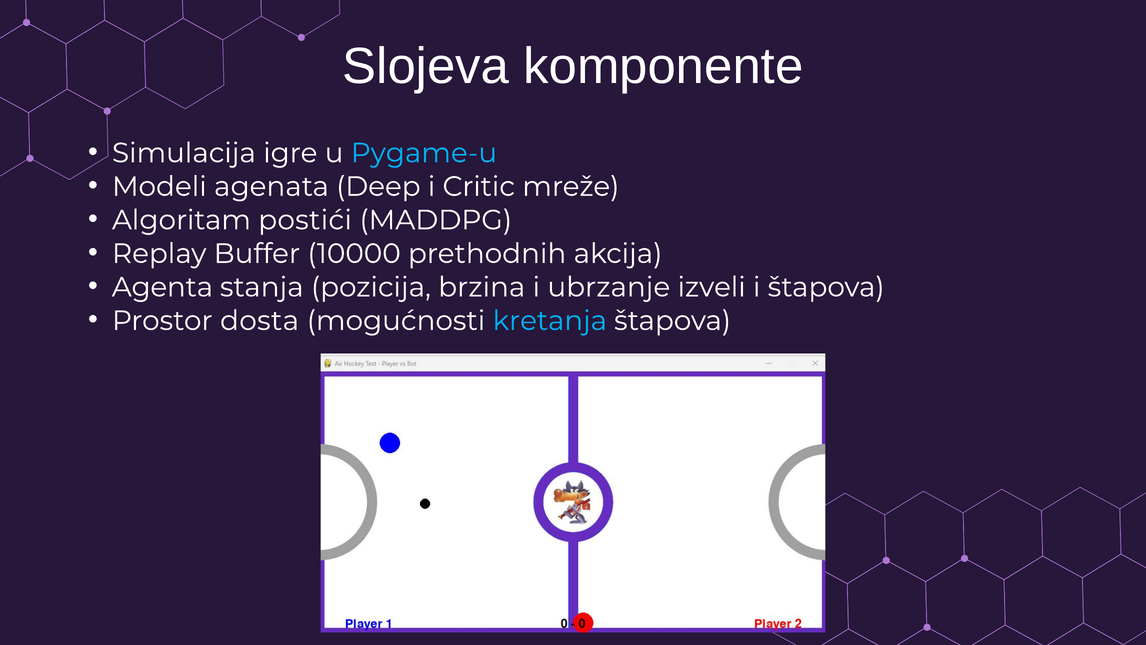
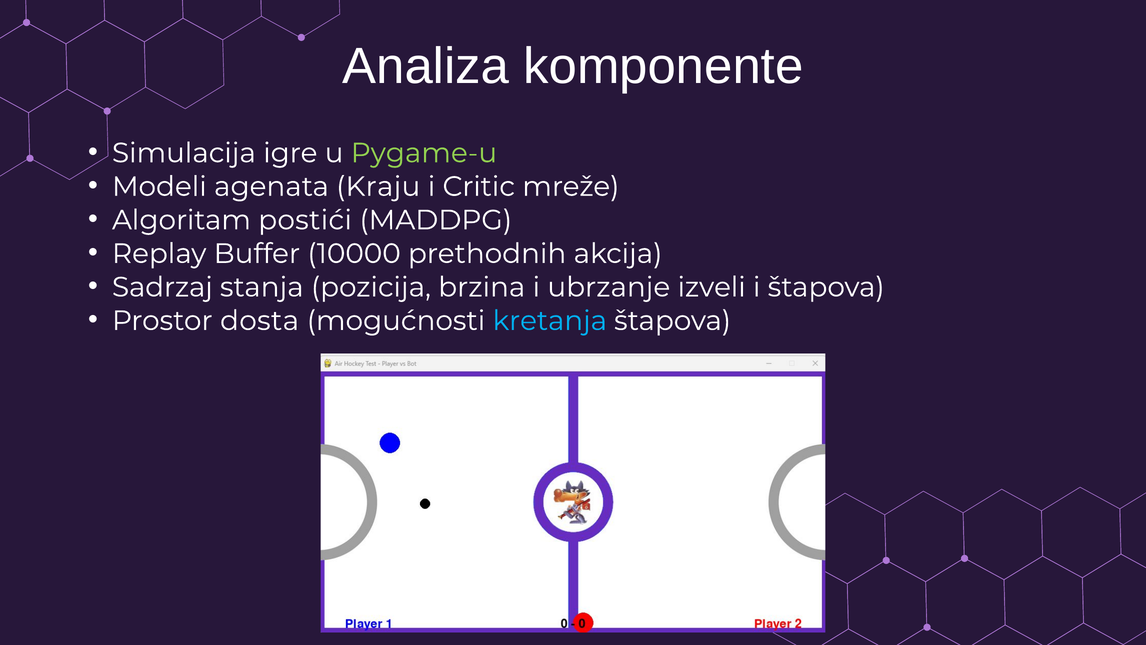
Slojeva: Slojeva -> Analiza (426, 66)
Pygame-u colour: light blue -> light green (424, 153)
Deep: Deep -> Kraju (378, 186)
Agenta: Agenta -> Sadrzaj (162, 287)
